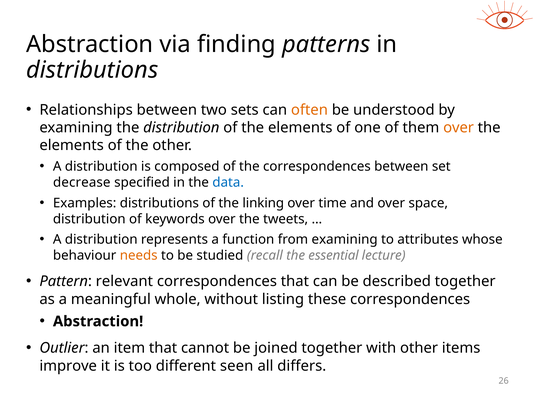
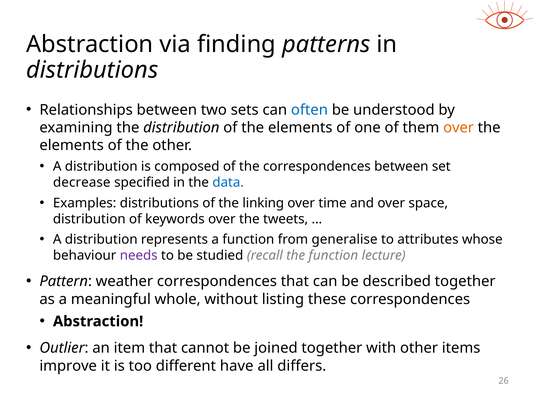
often colour: orange -> blue (309, 110)
from examining: examining -> generalise (345, 239)
needs colour: orange -> purple (139, 255)
the essential: essential -> function (333, 255)
relevant: relevant -> weather (124, 281)
seen: seen -> have (237, 366)
